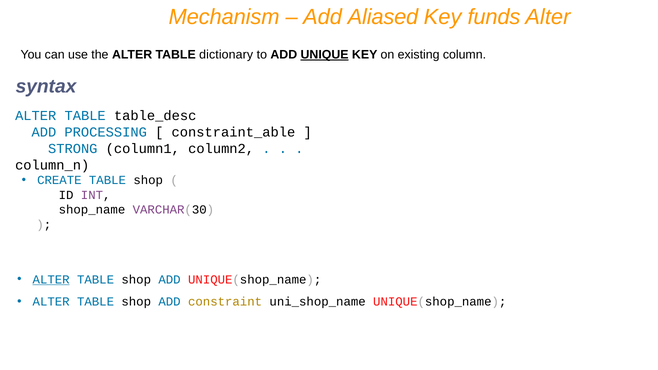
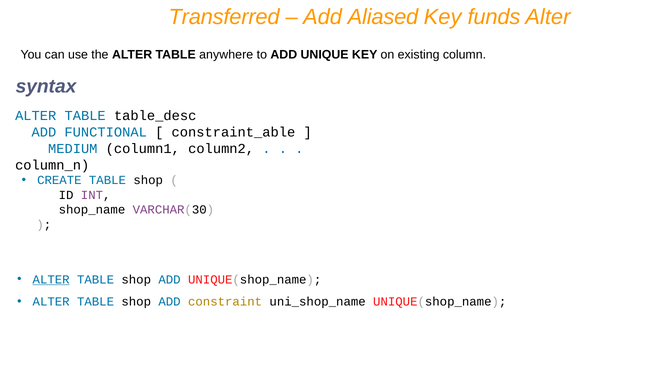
Mechanism: Mechanism -> Transferred (224, 17)
dictionary: dictionary -> anywhere (226, 55)
UNIQUE underline: present -> none (325, 55)
PROCESSING: PROCESSING -> FUNCTIONAL (106, 132)
STRONG: STRONG -> MEDIUM (73, 149)
